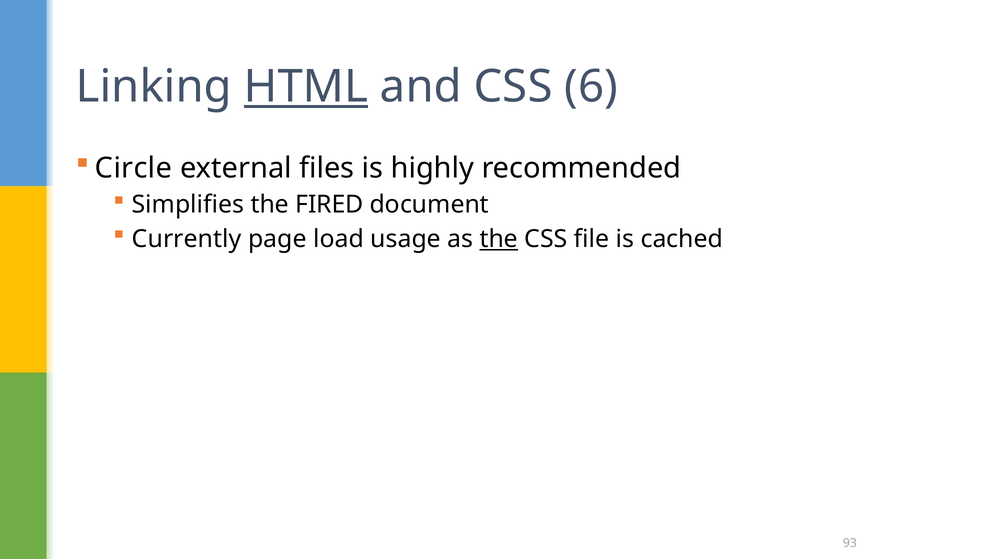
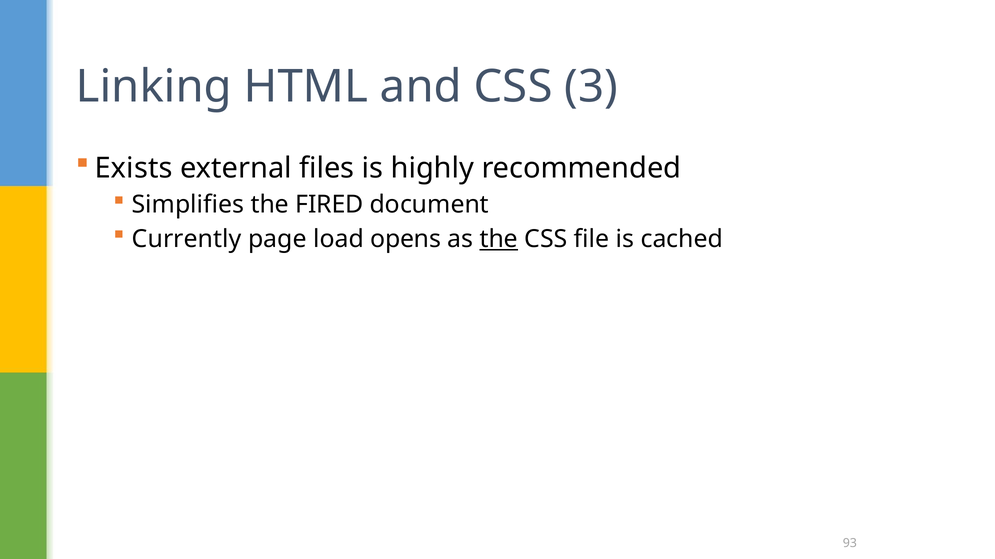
HTML underline: present -> none (306, 87)
6: 6 -> 3 (591, 87)
Circle: Circle -> Exists (134, 168)
usage: usage -> opens (406, 239)
